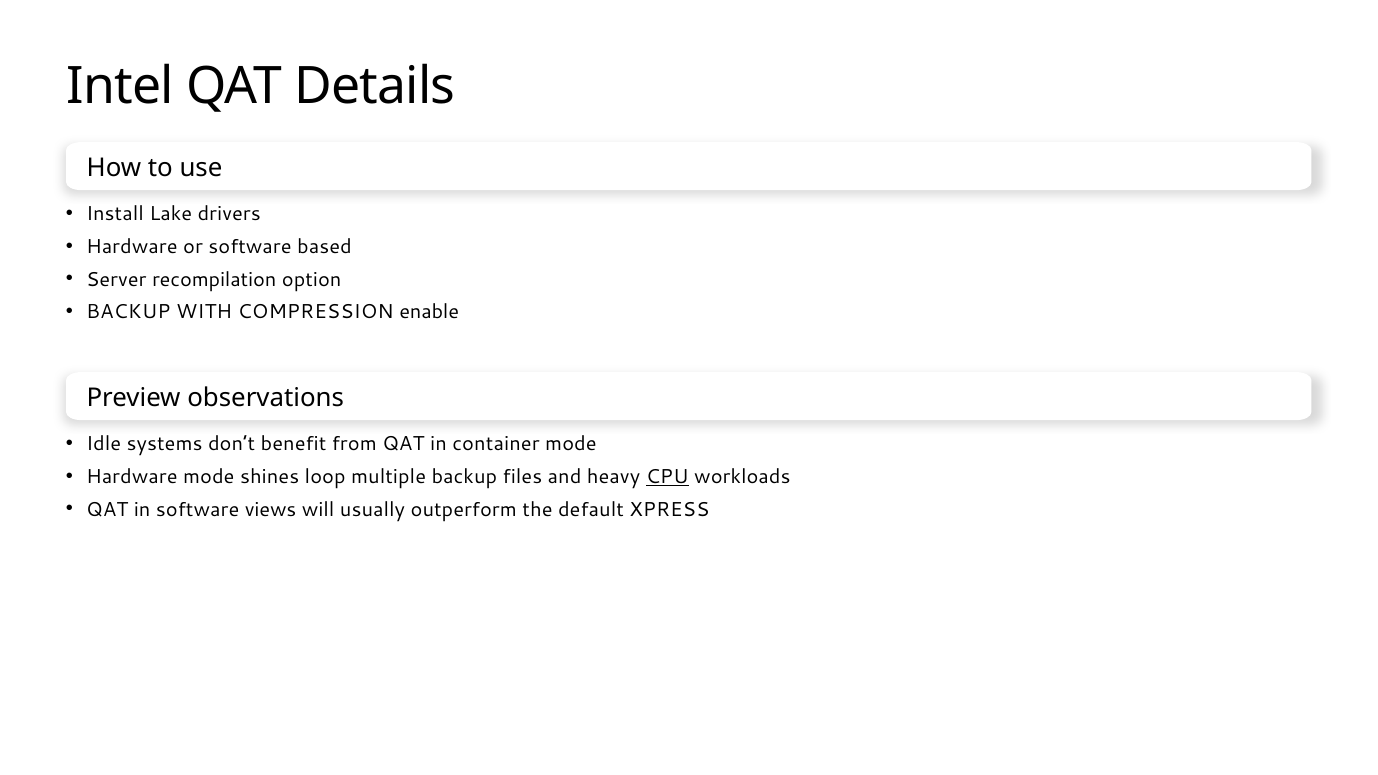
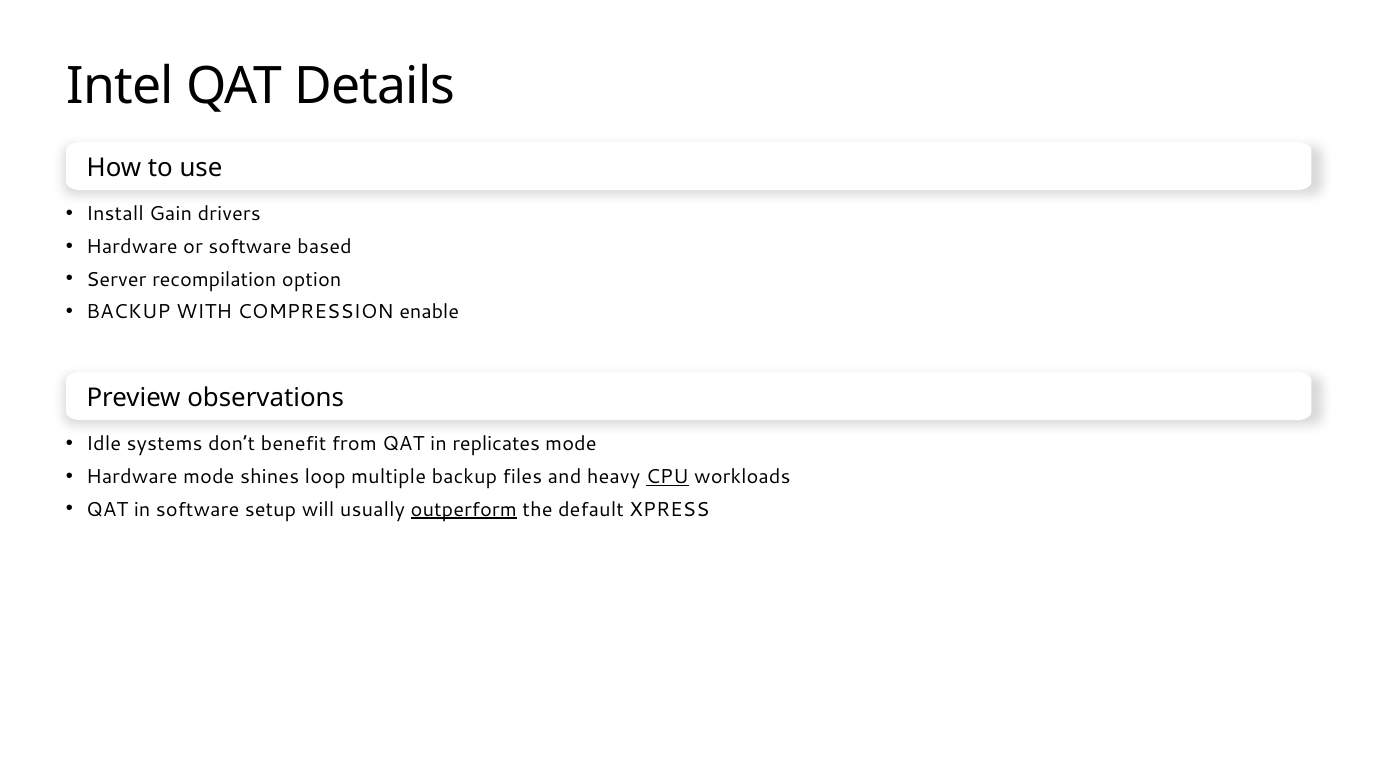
Lake: Lake -> Gain (171, 214)
container: container -> replicates (496, 444)
views: views -> setup (271, 510)
outperform underline: none -> present (464, 510)
